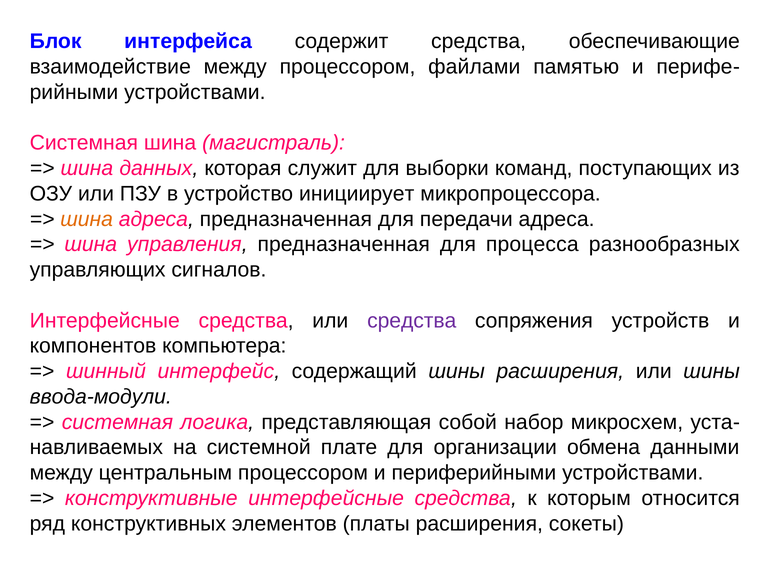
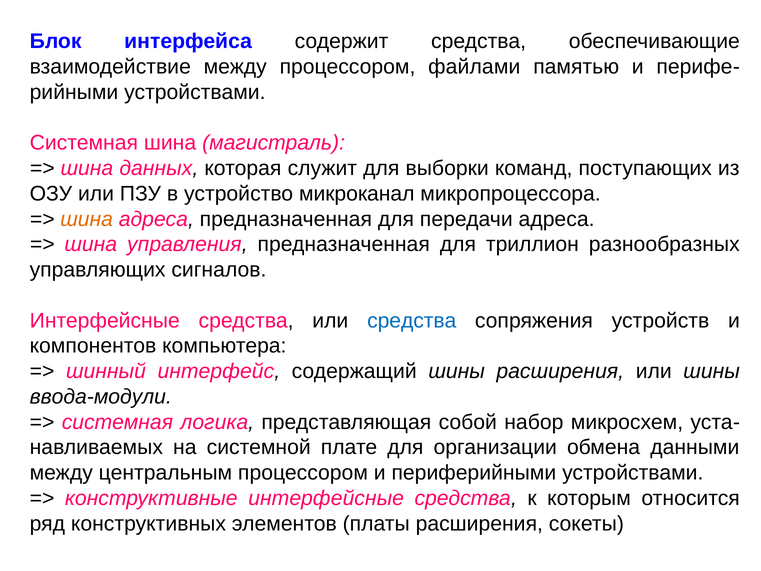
инициирует: инициирует -> микроканал (357, 194)
процесса: процесса -> триллион (532, 244)
средства colour: purple -> blue (412, 320)
